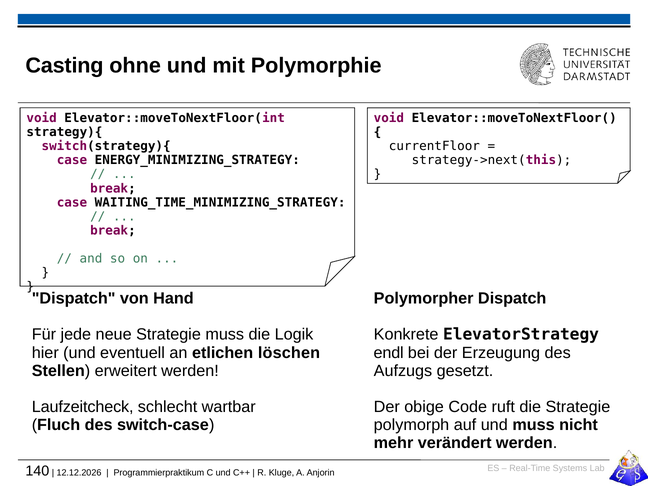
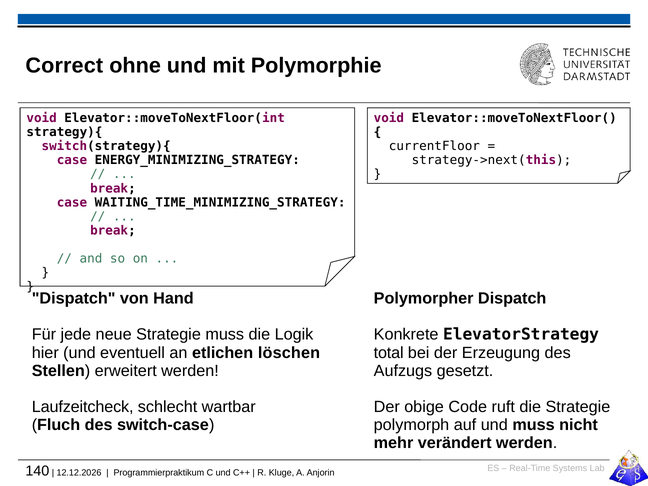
Casting: Casting -> Correct (64, 66)
endl: endl -> total (389, 353)
